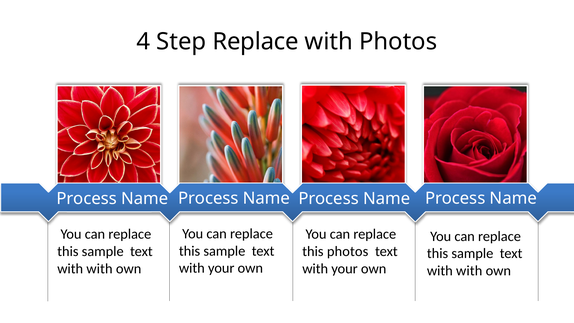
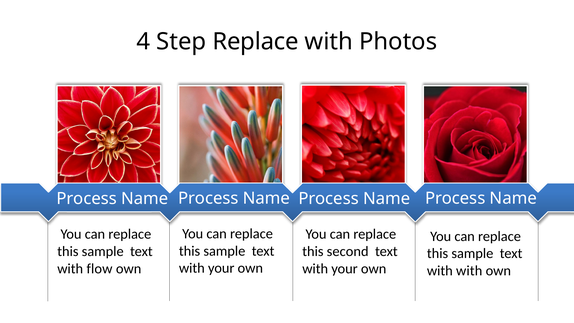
this photos: photos -> second (348, 251)
with: with -> flow (99, 269)
